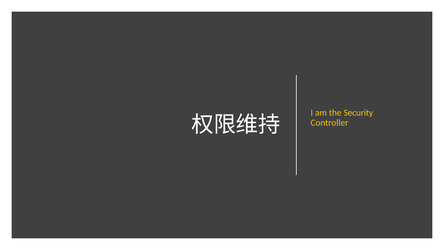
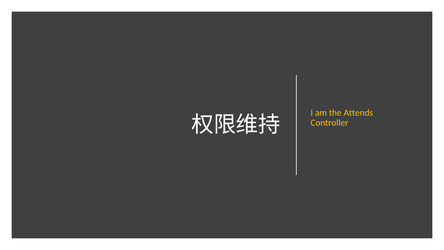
Security: Security -> Attends (358, 112)
